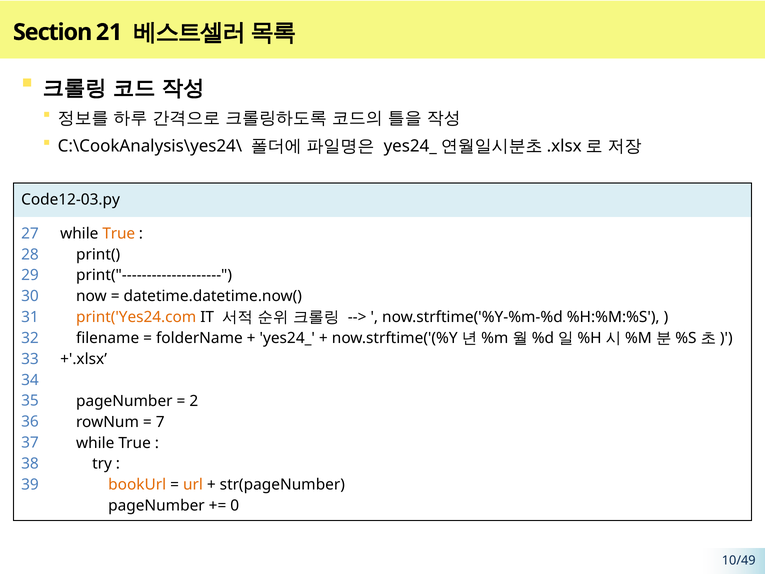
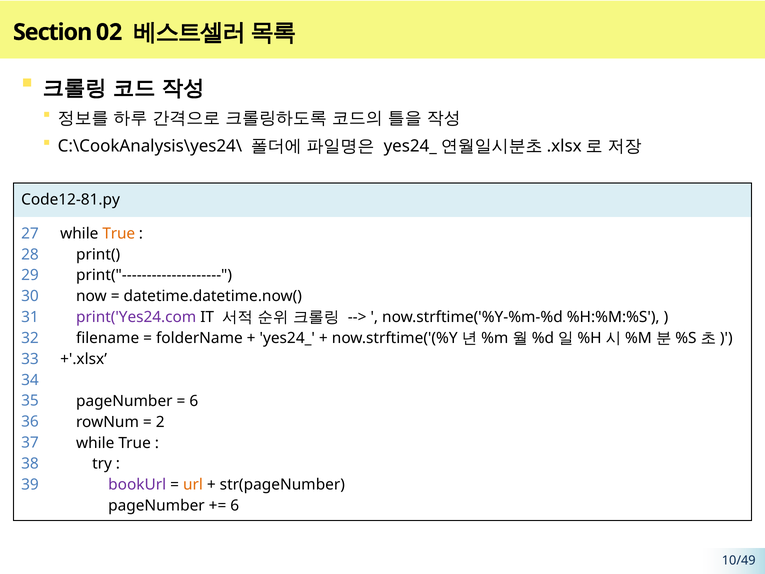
21: 21 -> 02 (109, 32)
Code12-03.py: Code12-03.py -> Code12-81.py (71, 200)
print('Yes24.com colour: orange -> purple (136, 317)
2: 2 -> 6 (194, 401)
7: 7 -> 2 (160, 422)
bookUrl colour: orange -> purple (137, 485)
0: 0 -> 6 (235, 505)
